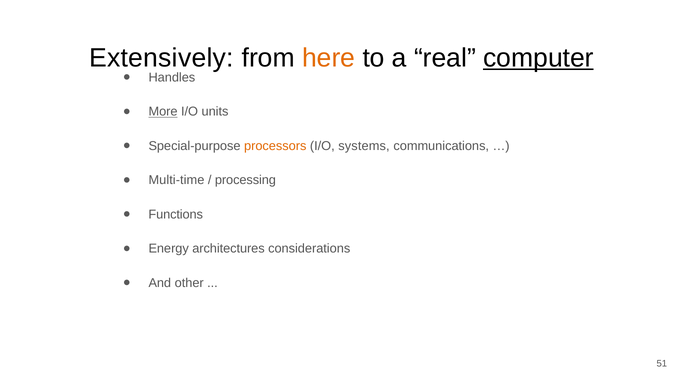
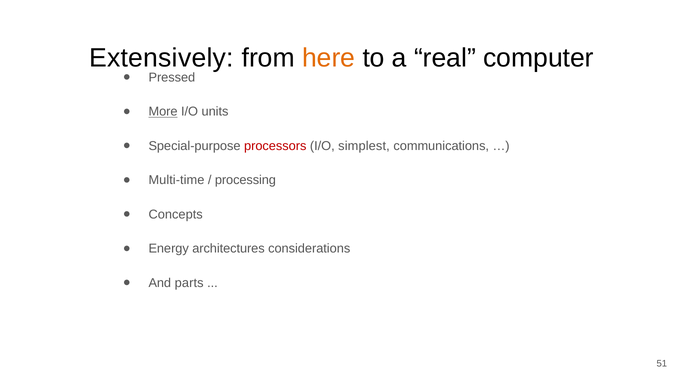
computer underline: present -> none (538, 58)
Handles: Handles -> Pressed (172, 77)
processors colour: orange -> red (275, 146)
systems: systems -> simplest (364, 146)
Functions: Functions -> Concepts (176, 215)
other: other -> parts (189, 283)
